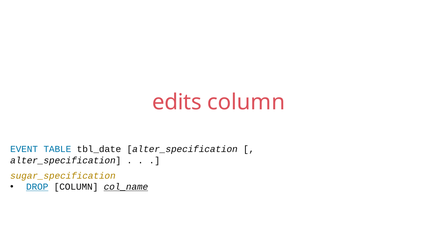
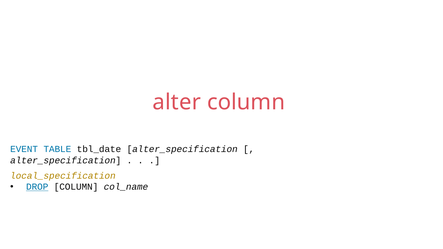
edits: edits -> alter (177, 102)
sugar_specification: sugar_specification -> local_specification (63, 176)
col_name underline: present -> none (126, 187)
